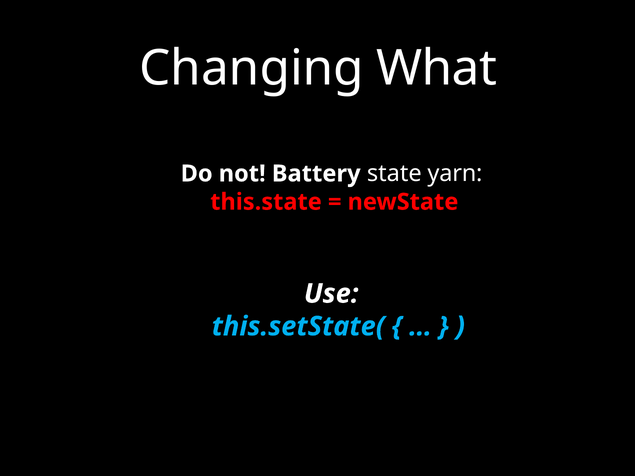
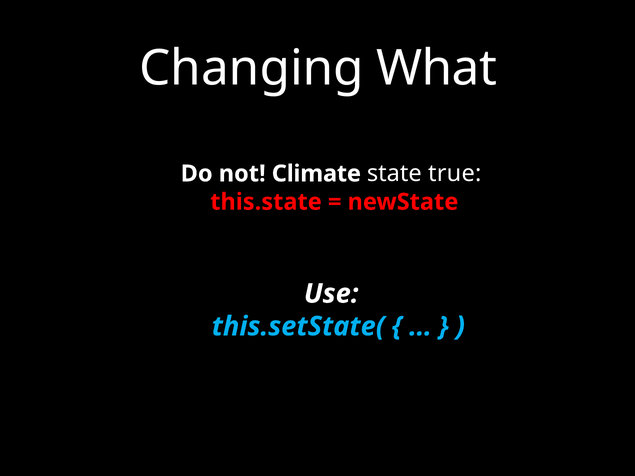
Battery: Battery -> Climate (316, 174)
yarn: yarn -> true (455, 174)
